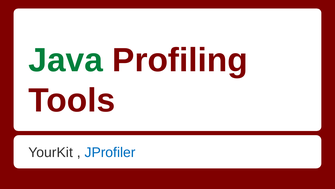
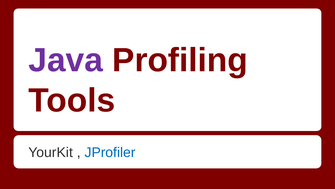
Java colour: green -> purple (66, 60)
